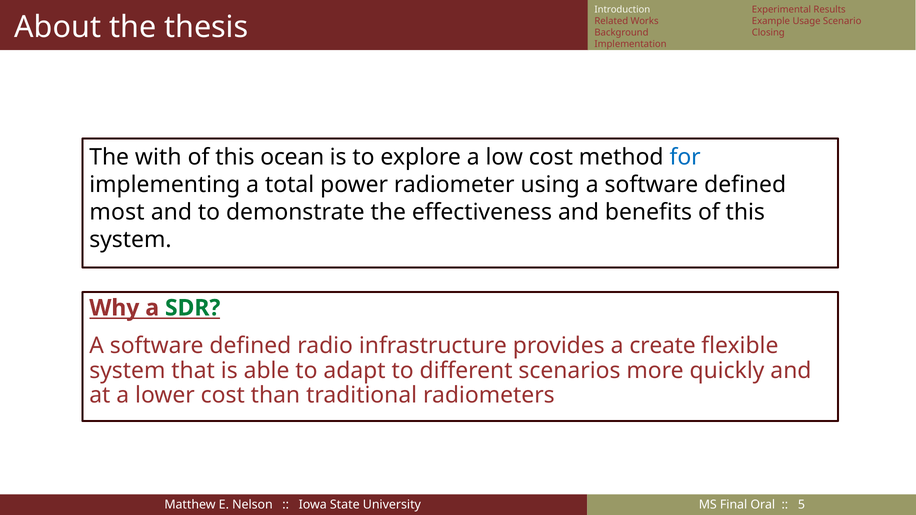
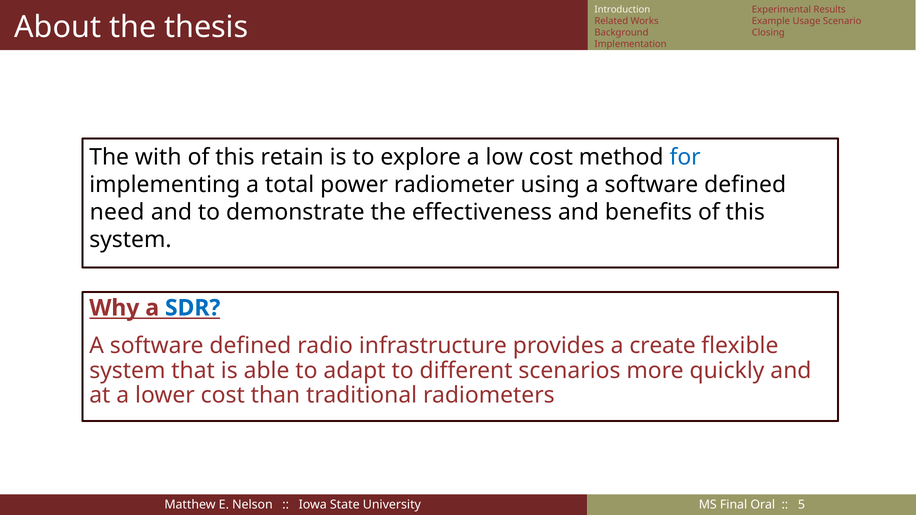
ocean: ocean -> retain (292, 157)
most: most -> need (117, 212)
SDR colour: green -> blue (193, 308)
